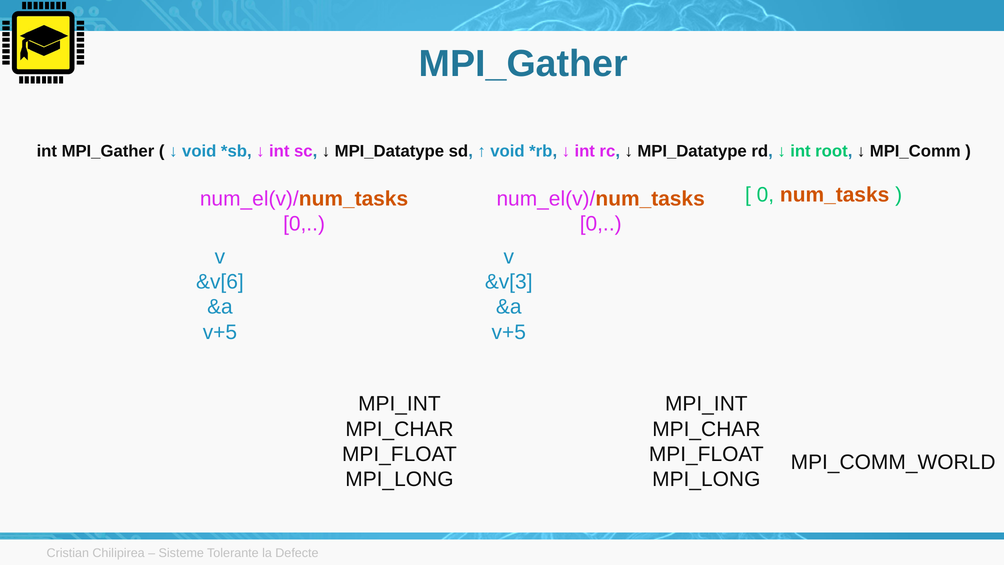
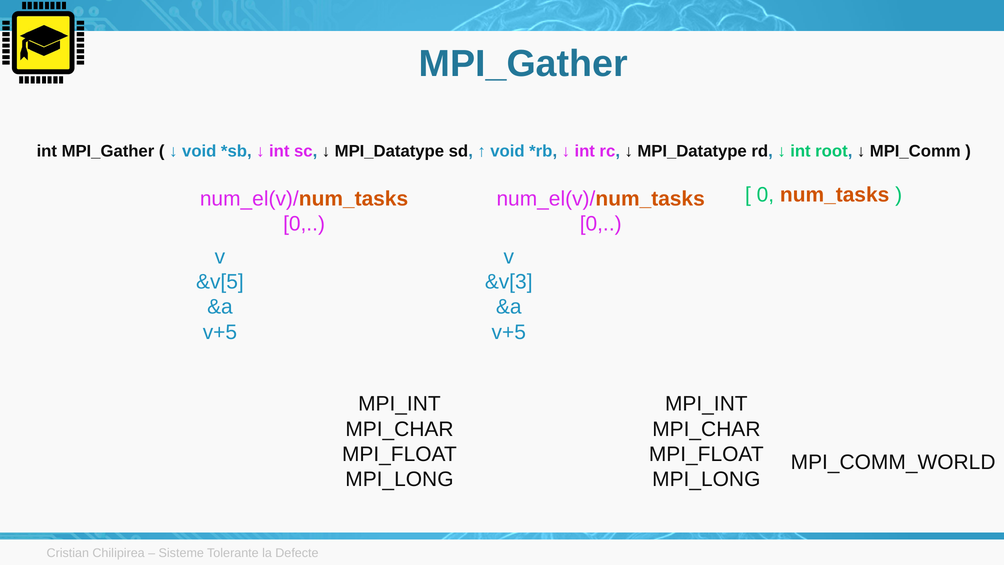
&v[6: &v[6 -> &v[5 (220, 282)
